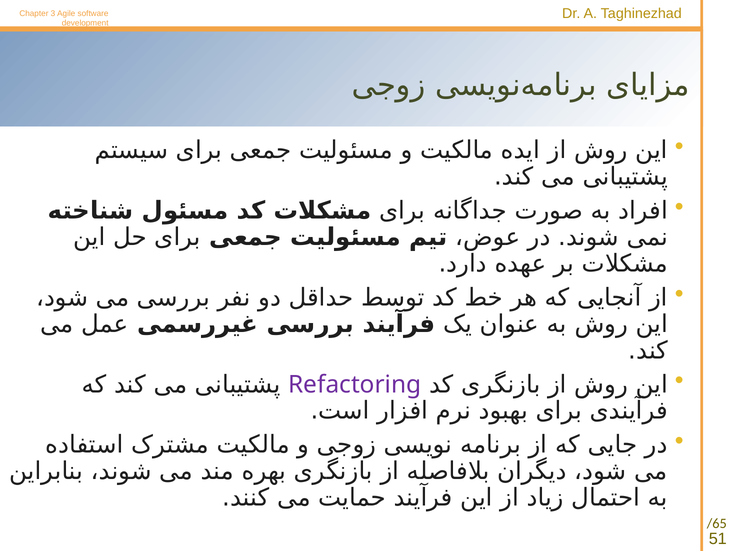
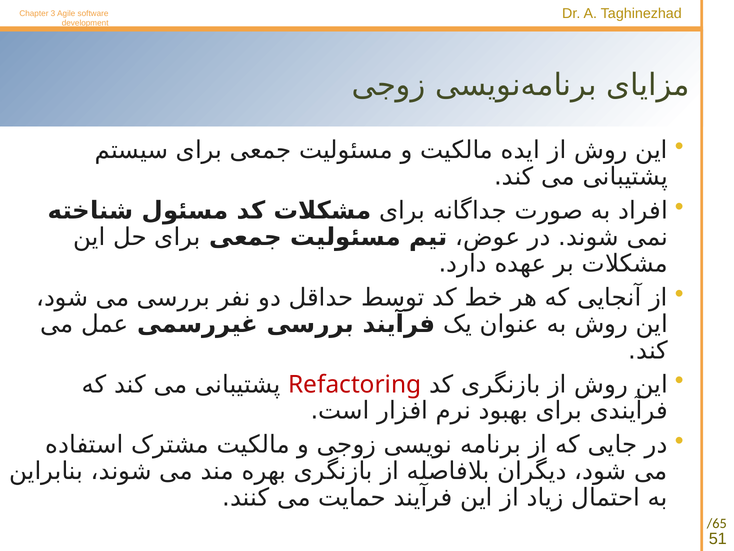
Refactoring colour: purple -> red (355, 384)
